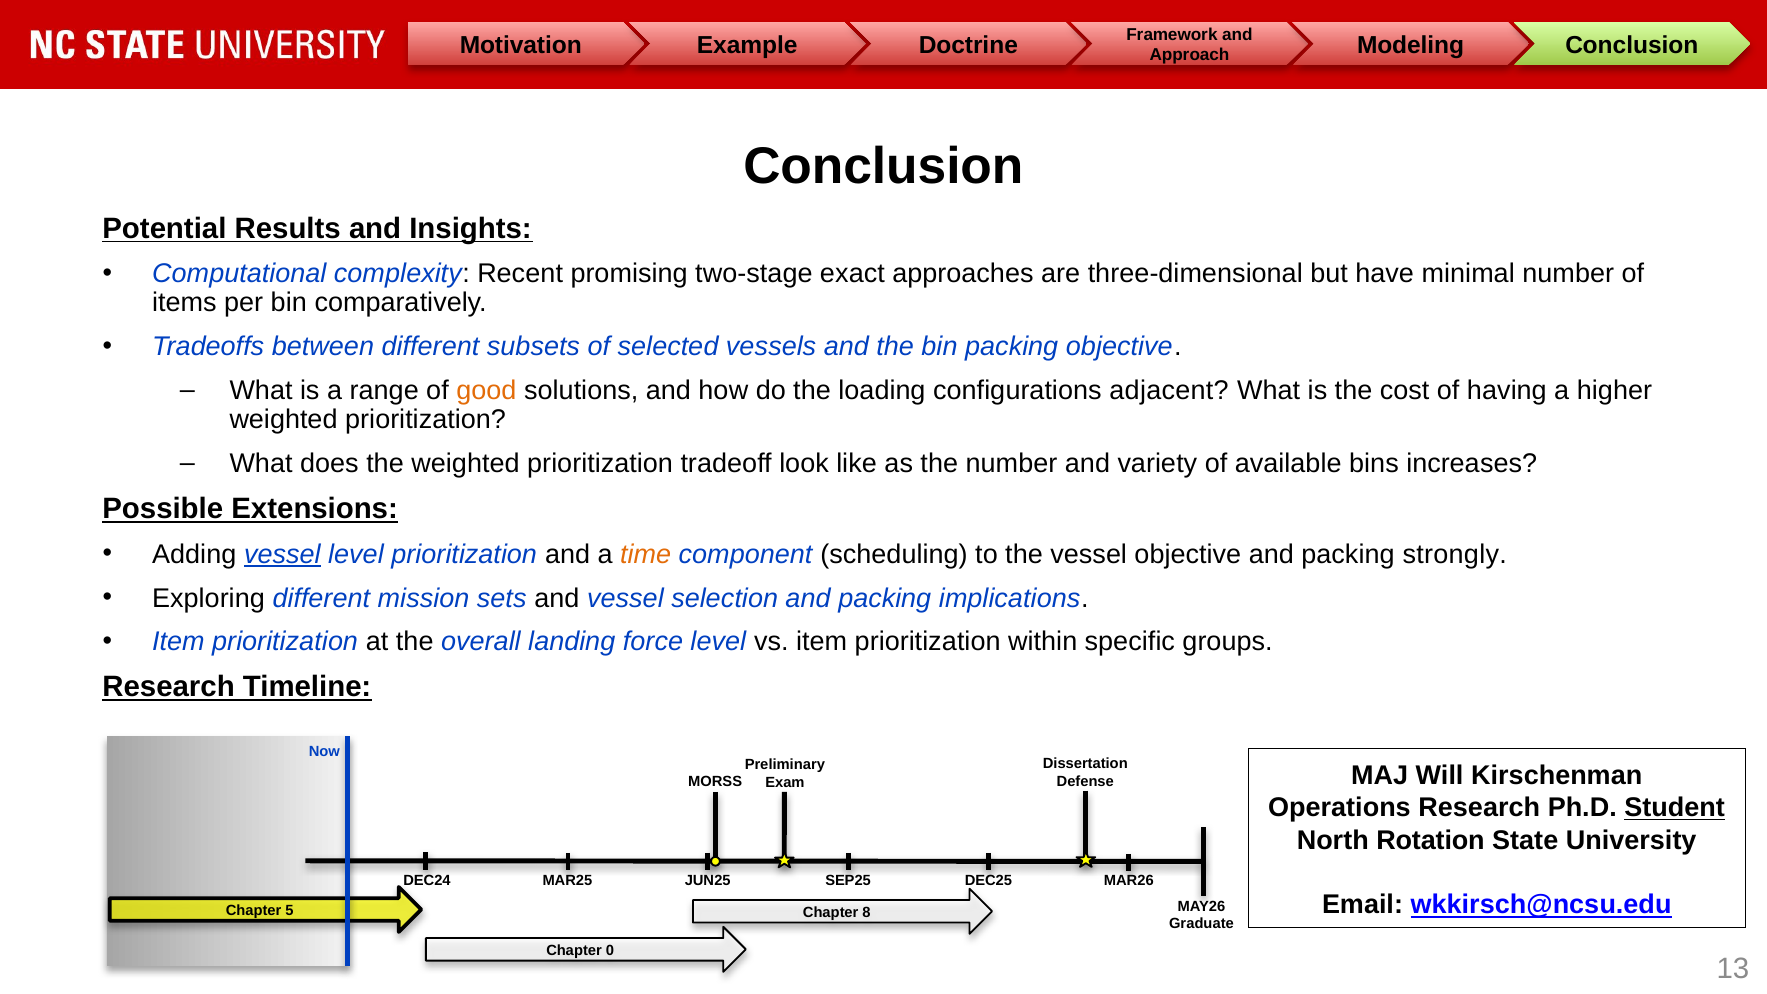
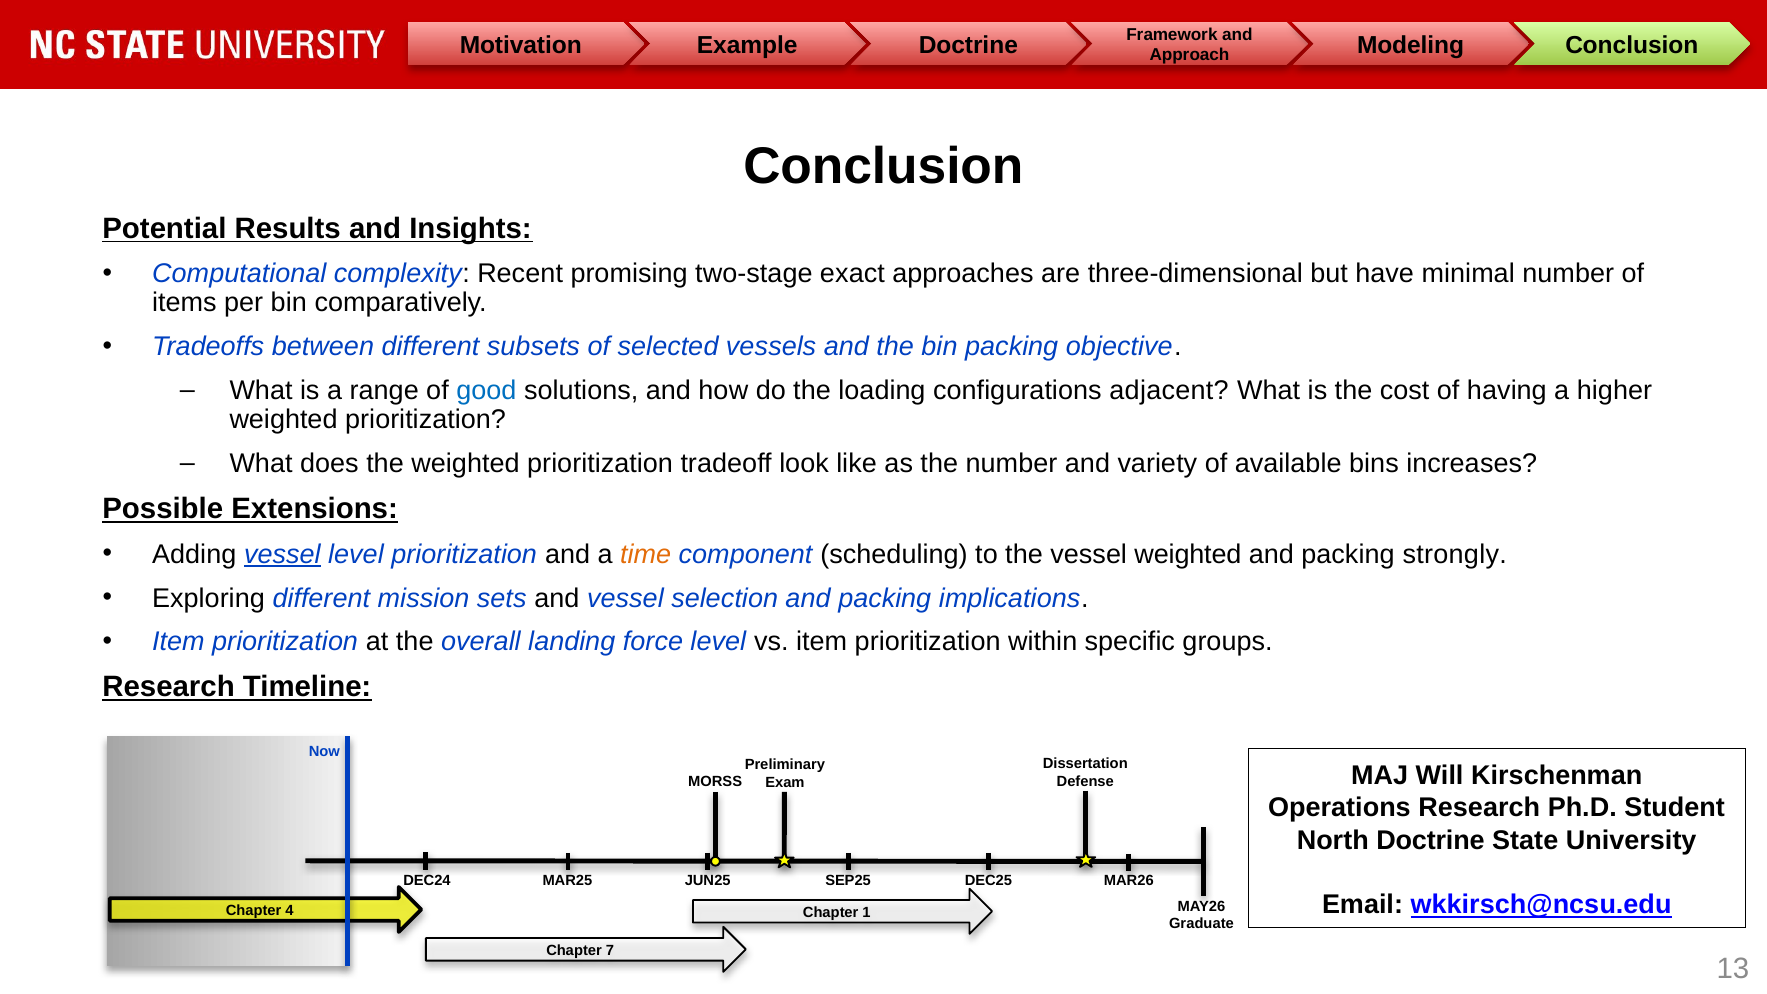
good colour: orange -> blue (486, 391)
vessel objective: objective -> weighted (1188, 554)
Student underline: present -> none (1675, 808)
North Rotation: Rotation -> Doctrine (1430, 840)
5: 5 -> 4 (289, 910)
8: 8 -> 1 (867, 912)
0: 0 -> 7 (610, 950)
